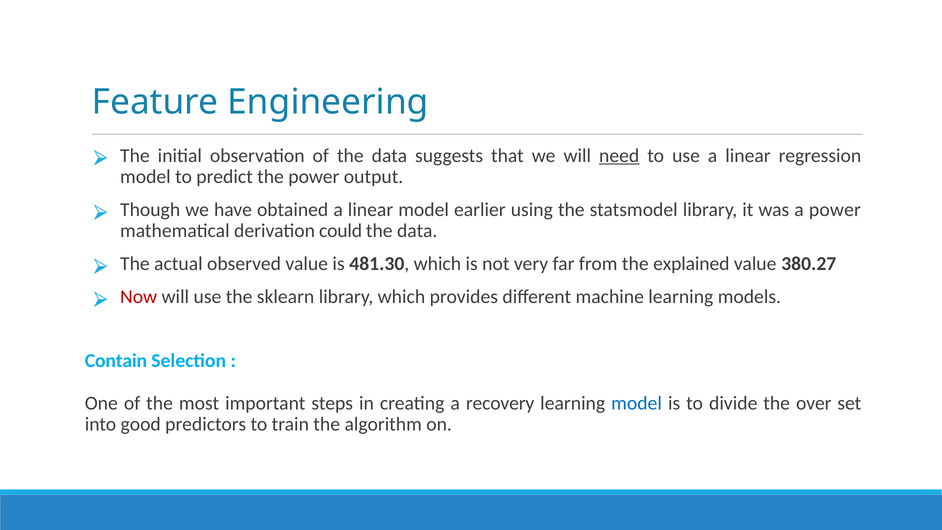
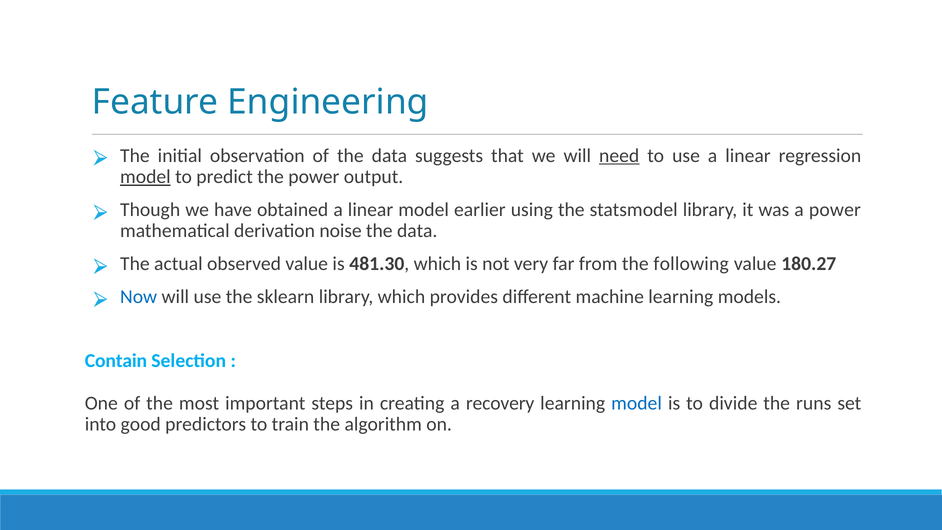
model underline: none -> present (145, 177)
could: could -> noise (341, 231)
explained: explained -> following (691, 264)
380.27: 380.27 -> 180.27 (809, 264)
Now colour: red -> blue (139, 297)
over: over -> runs (814, 403)
